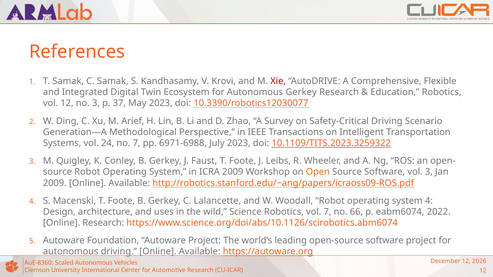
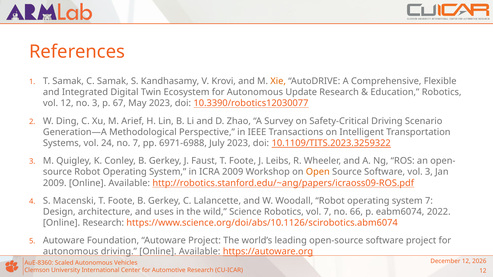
Xie colour: red -> orange (278, 81)
Autonomous Gerkey: Gerkey -> Update (301, 92)
37: 37 -> 67 (119, 103)
system 4: 4 -> 7 (429, 201)
